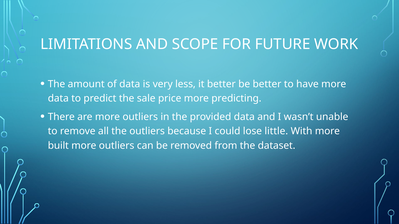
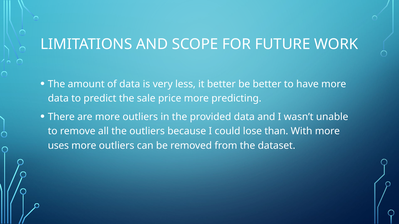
little: little -> than (276, 131)
built: built -> uses (58, 146)
